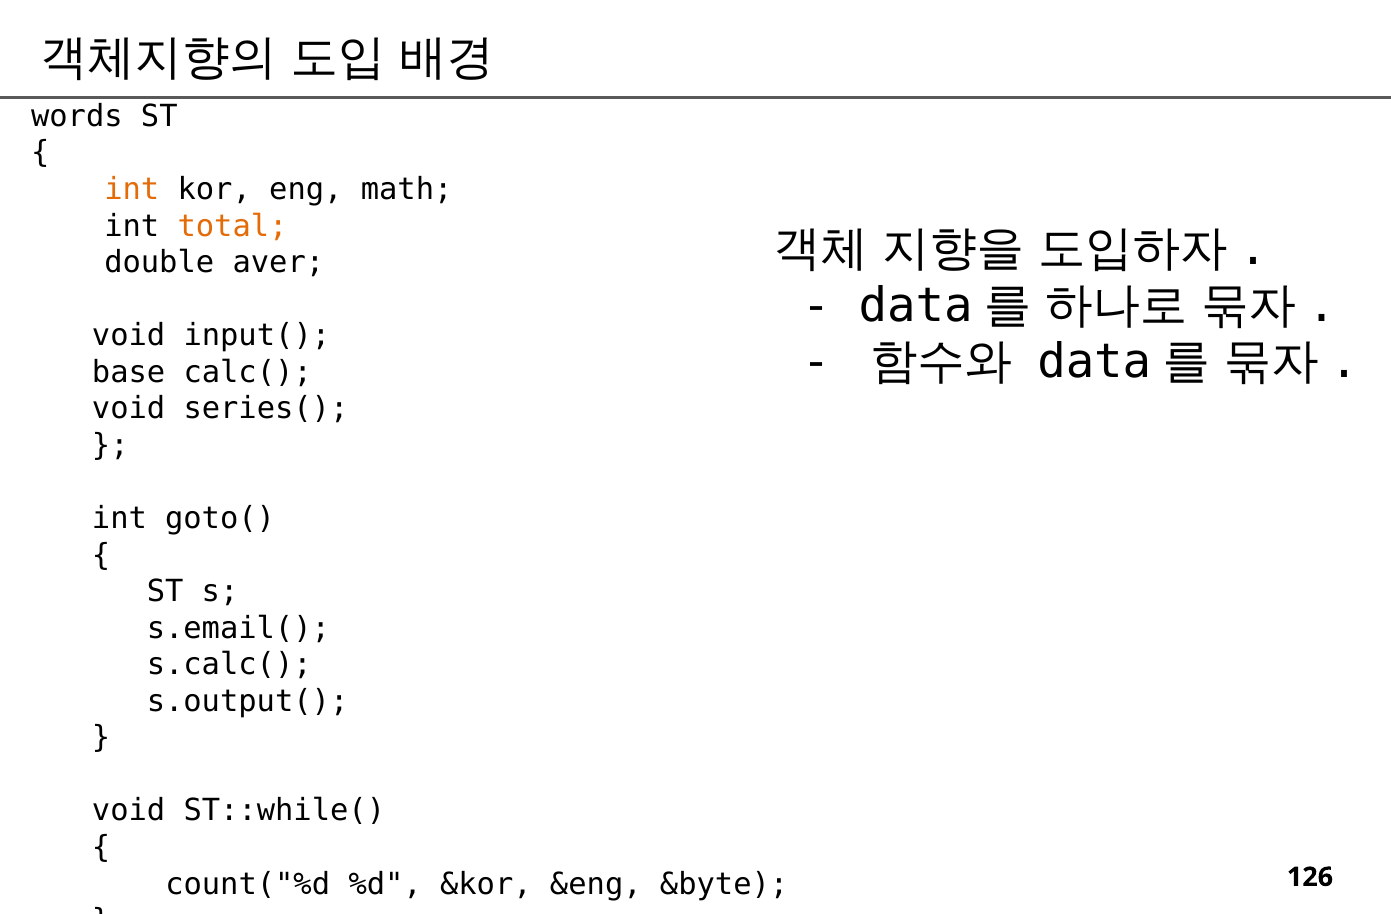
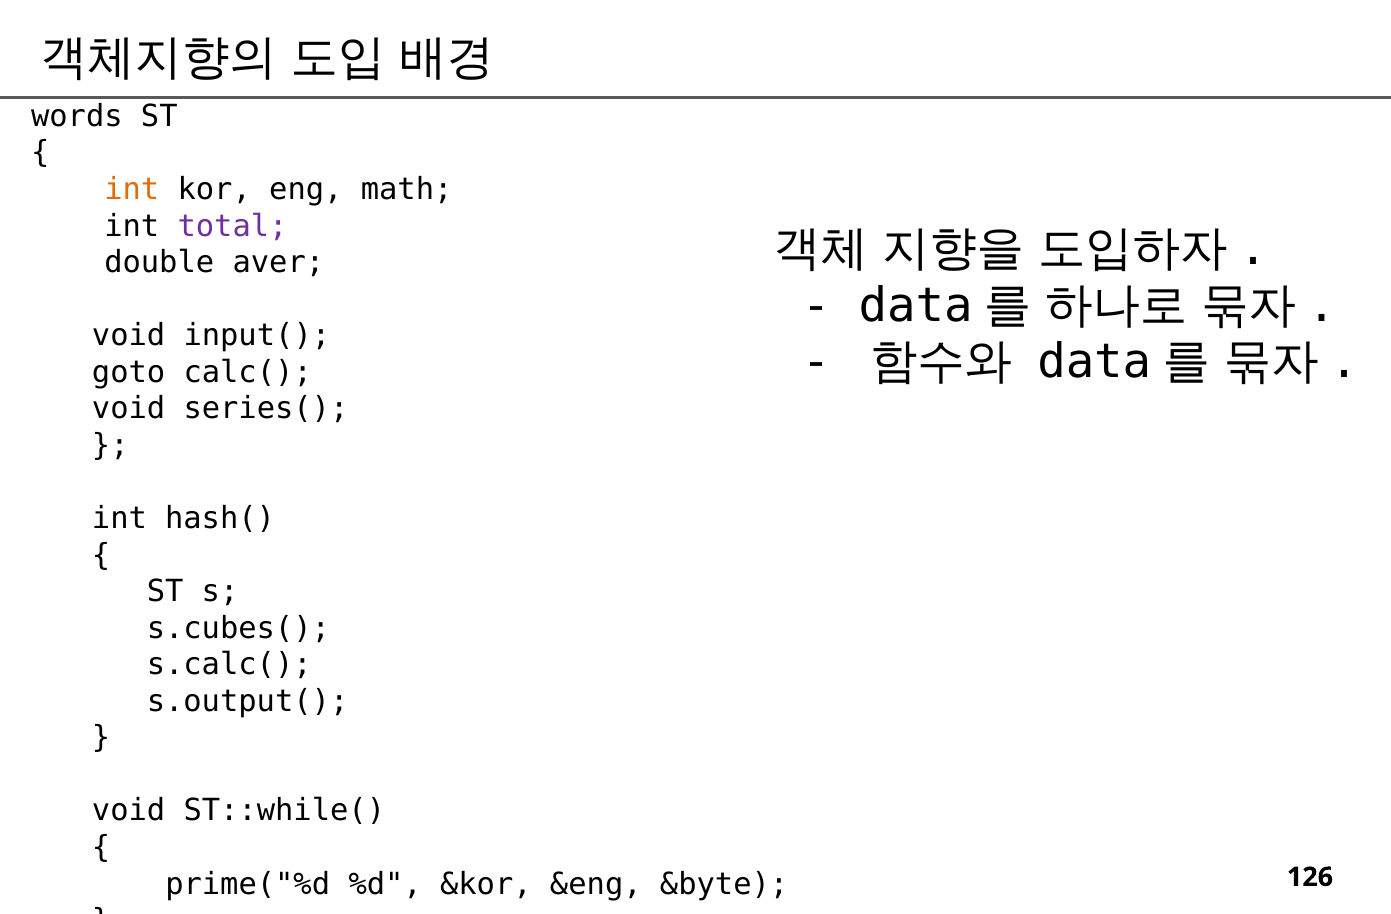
total colour: orange -> purple (233, 226)
base: base -> goto (129, 372)
goto(: goto( -> hash( (220, 518)
s.email(: s.email( -> s.cubes( (238, 628)
count("%d: count("%d -> prime("%d (248, 884)
